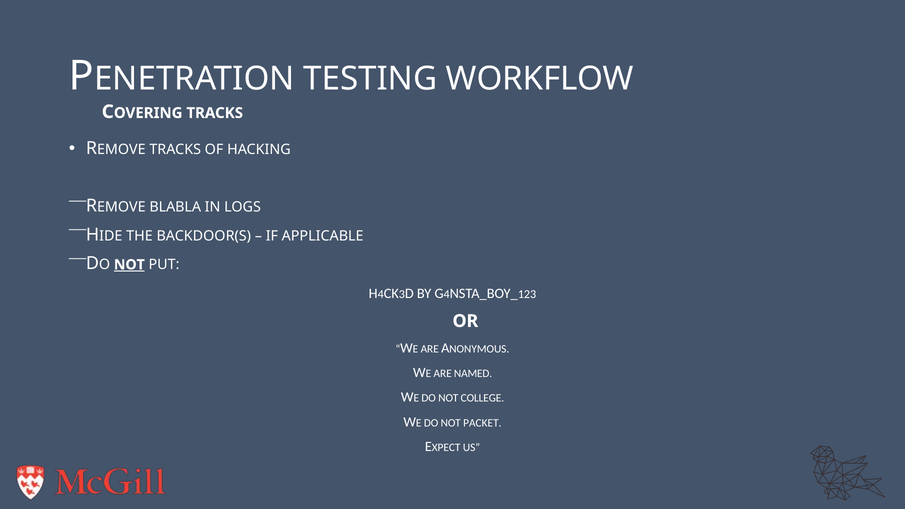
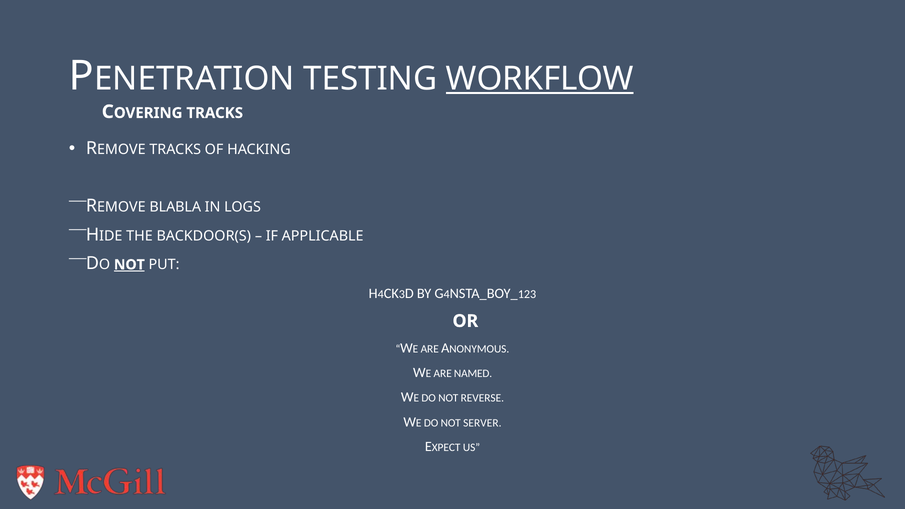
WORKFLOW underline: none -> present (540, 79)
COLLEGE: COLLEGE -> REVERSE (482, 398)
PACKET: PACKET -> SERVER (482, 423)
